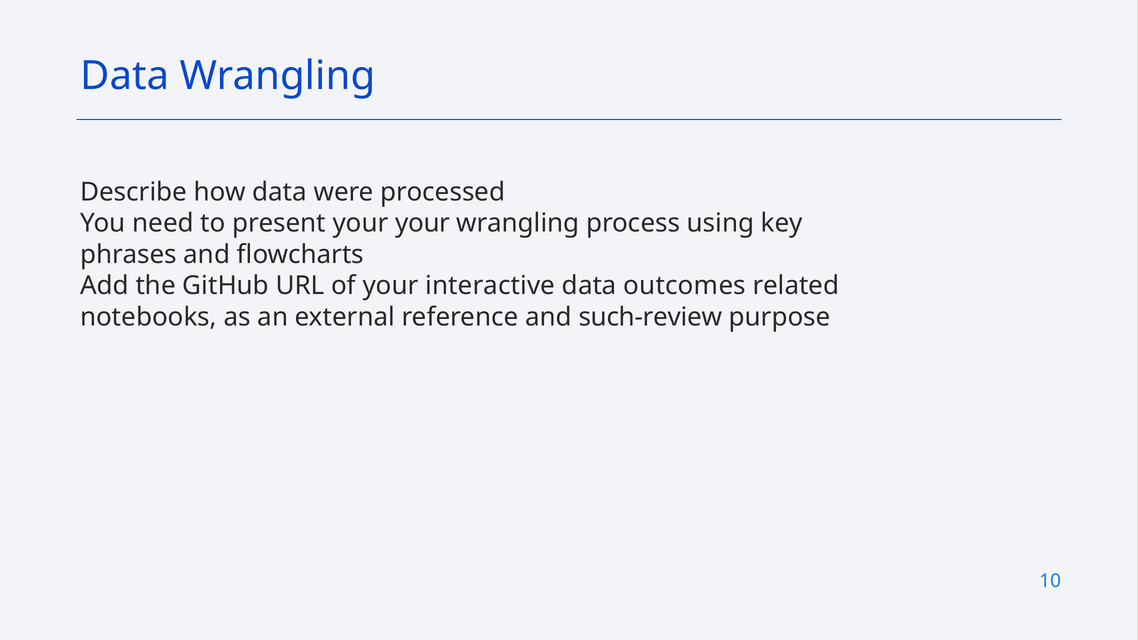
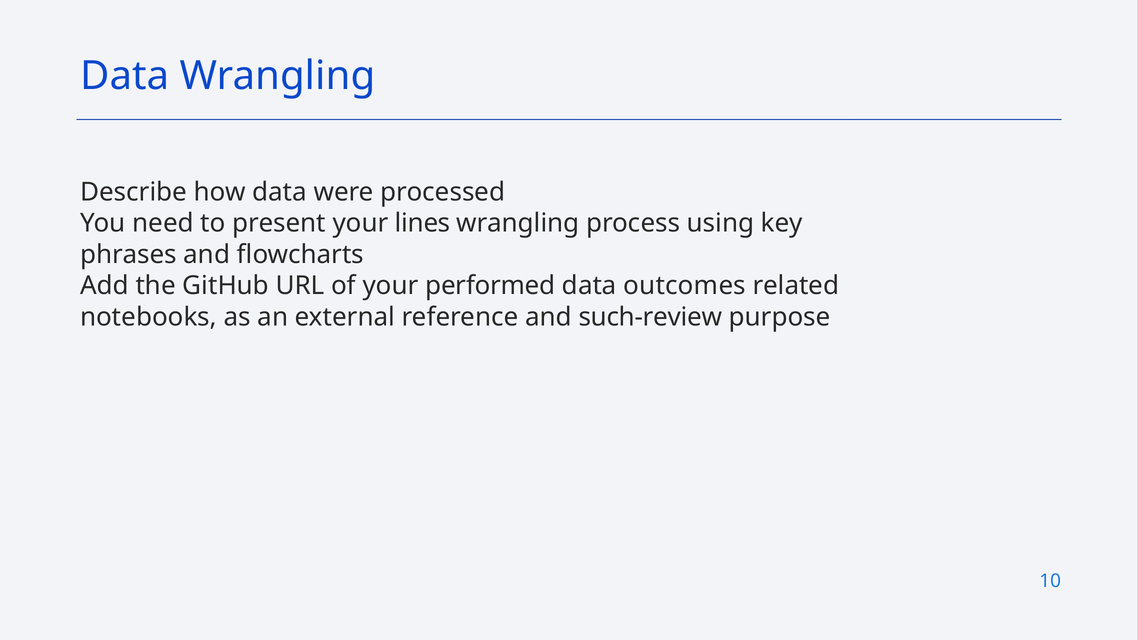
your your: your -> lines (423, 223)
interactive: interactive -> performed (490, 286)
